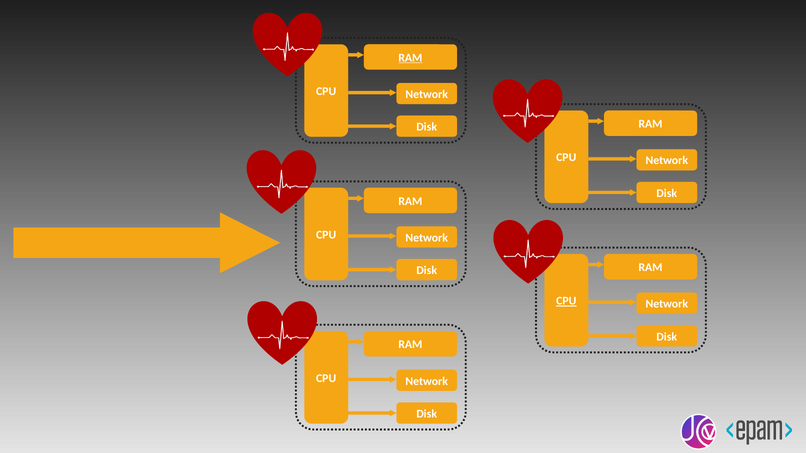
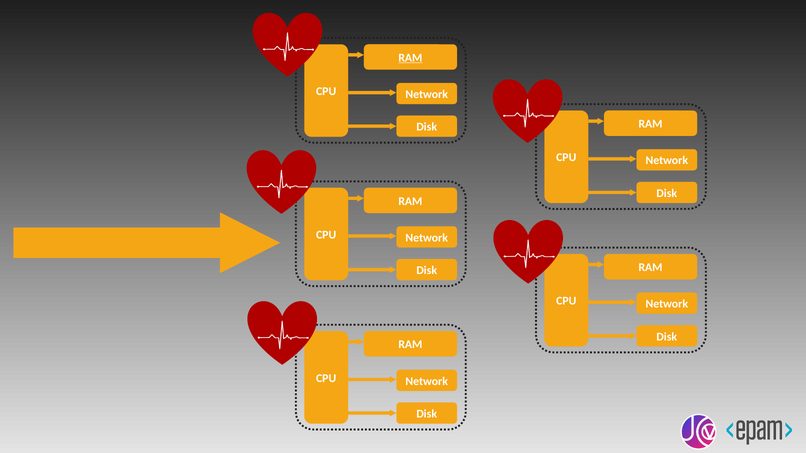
CPU underline: present -> none (566, 301)
